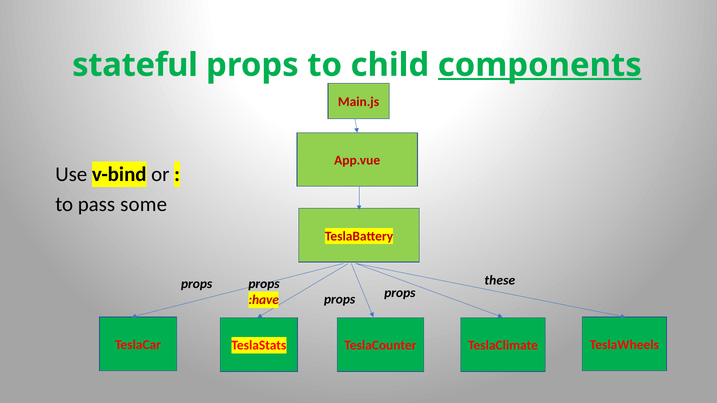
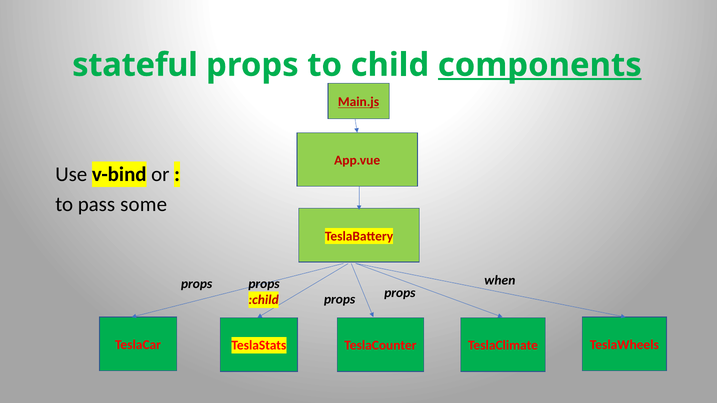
Main.js underline: none -> present (359, 102)
these: these -> when (500, 280)
:have: :have -> :child (264, 300)
